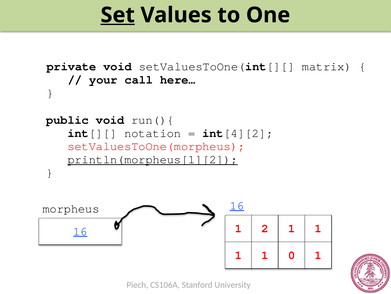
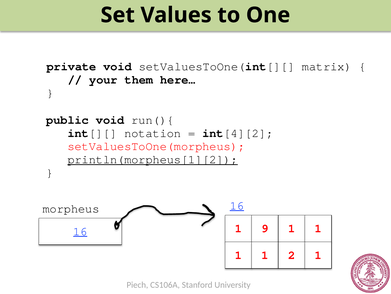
Set underline: present -> none (118, 15)
call: call -> them (139, 80)
2: 2 -> 9 (265, 228)
0: 0 -> 2 (292, 255)
